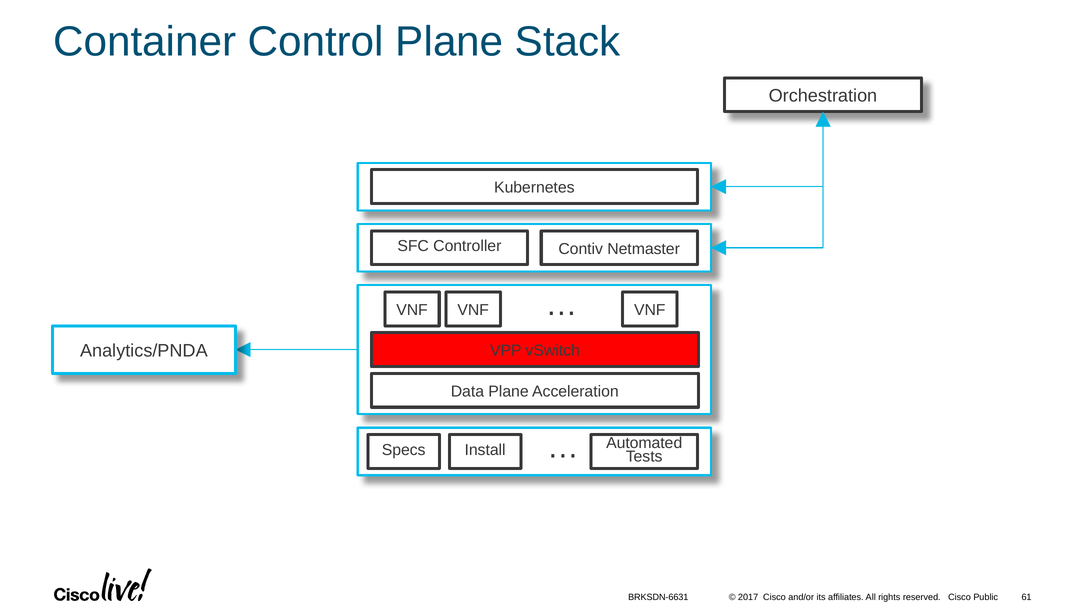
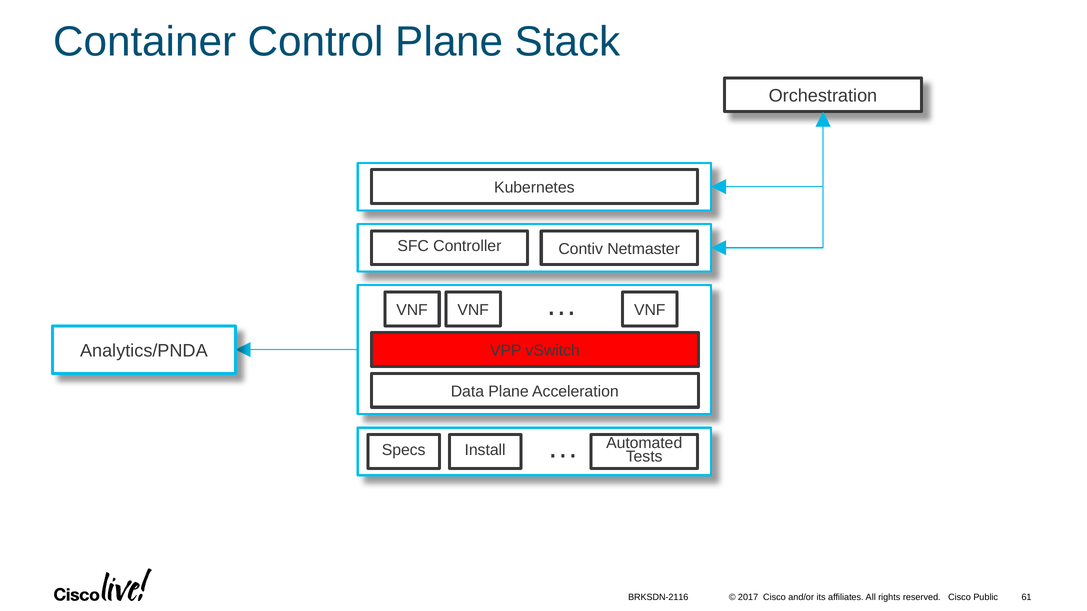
BRKSDN-6631: BRKSDN-6631 -> BRKSDN-2116 (658, 598)
